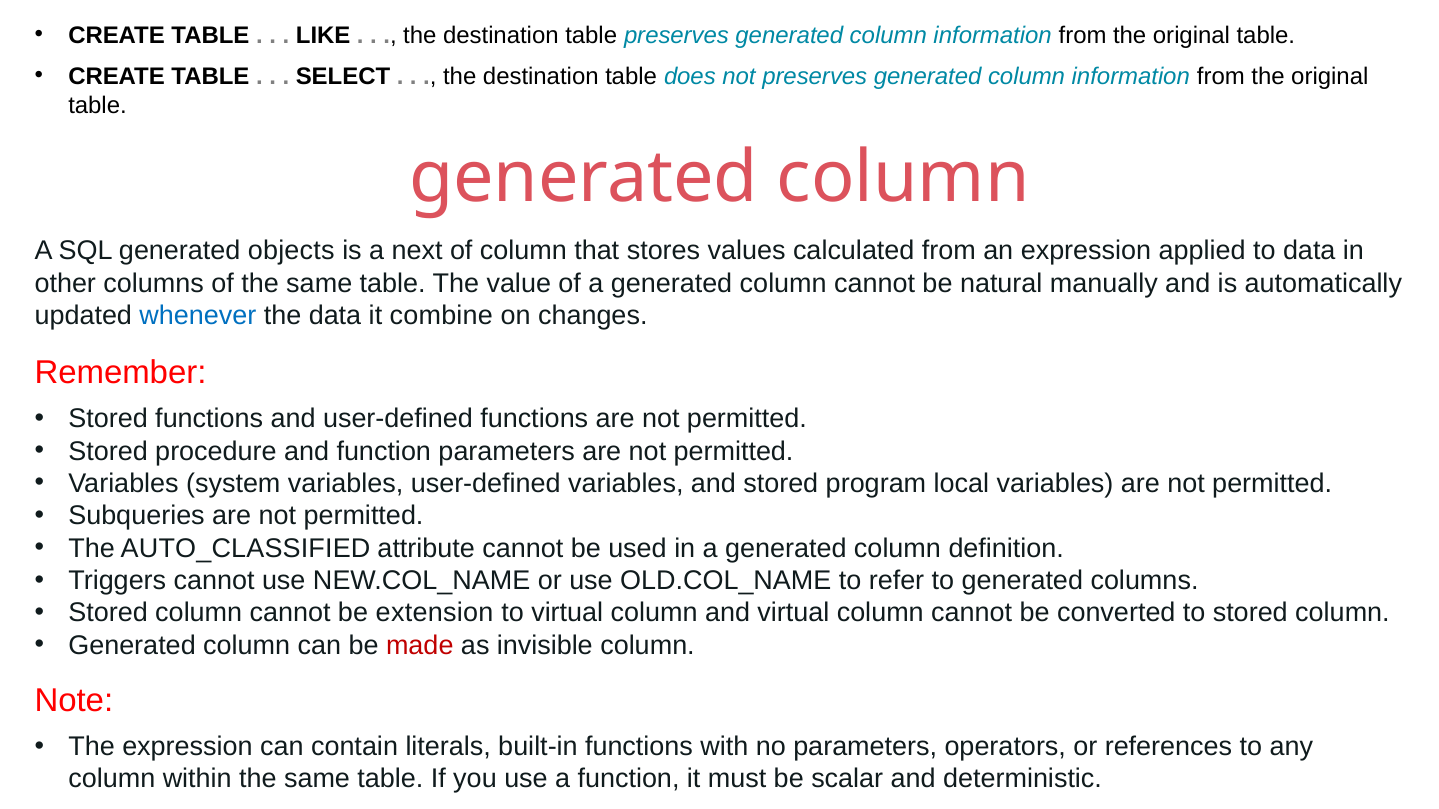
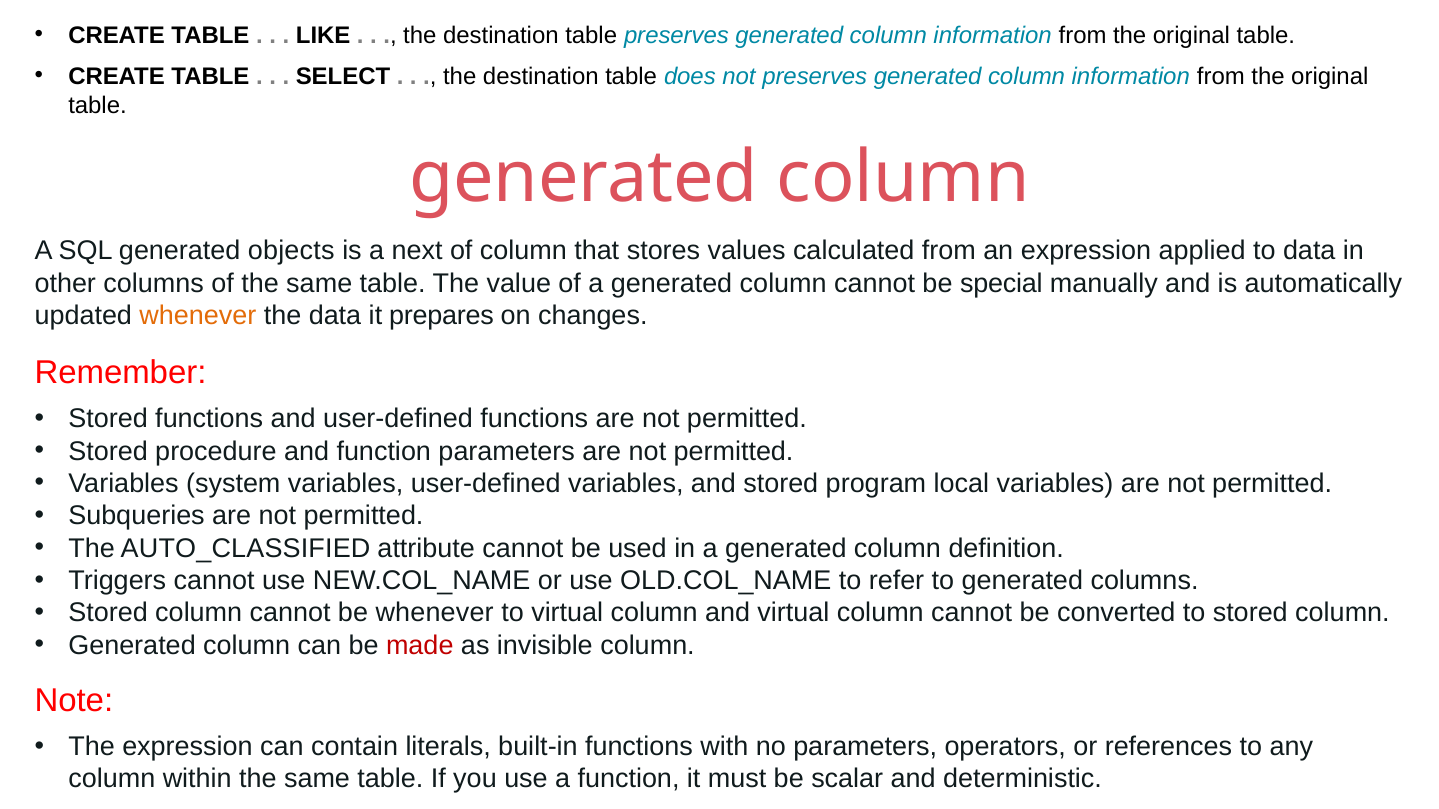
natural: natural -> special (1001, 283)
whenever colour: blue -> orange (198, 316)
combine: combine -> prepares (442, 316)
be extension: extension -> whenever (435, 613)
